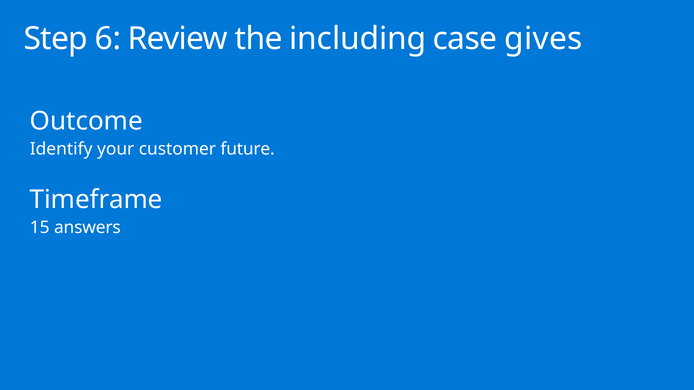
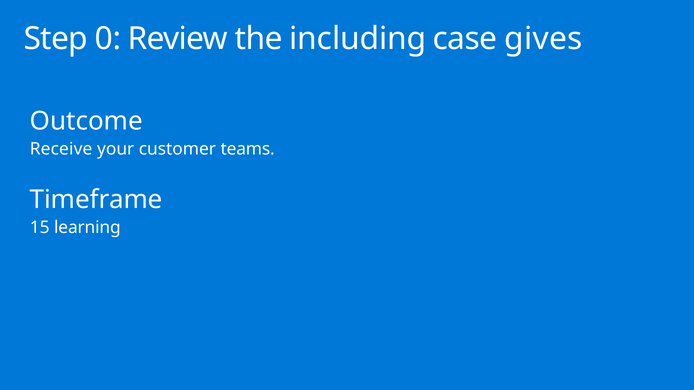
6: 6 -> 0 (108, 39)
Identify: Identify -> Receive (61, 149)
future: future -> teams (248, 149)
answers: answers -> learning (87, 228)
